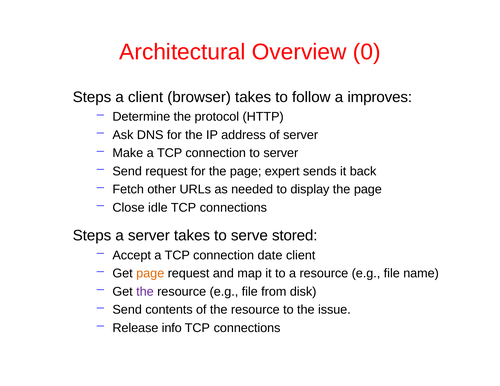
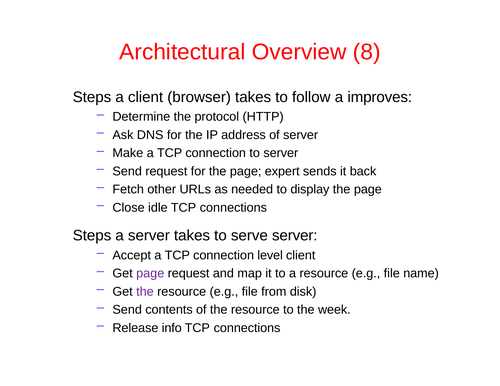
0: 0 -> 8 (367, 52)
serve stored: stored -> server (295, 236)
date: date -> level (270, 255)
page colour: orange -> purple (150, 274)
issue: issue -> week (334, 310)
